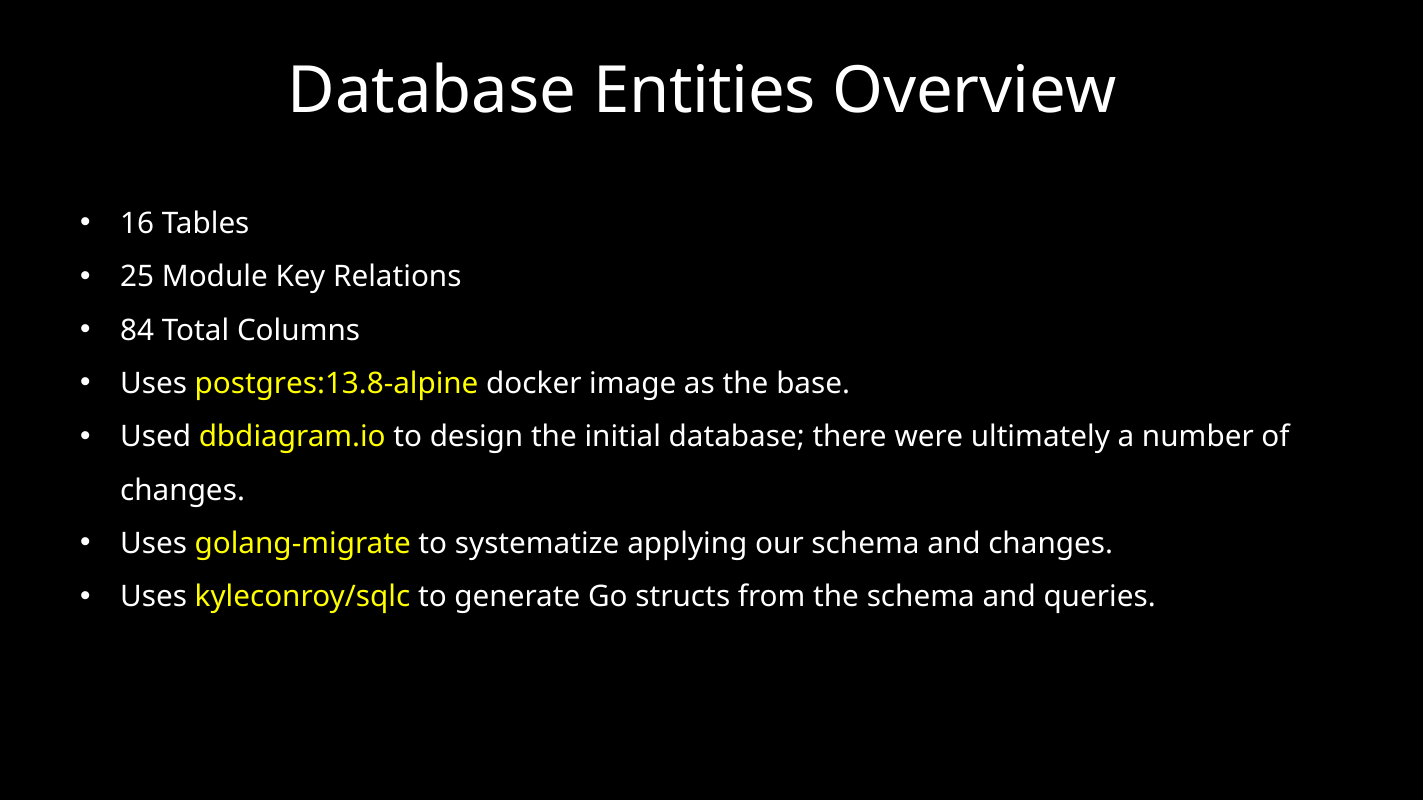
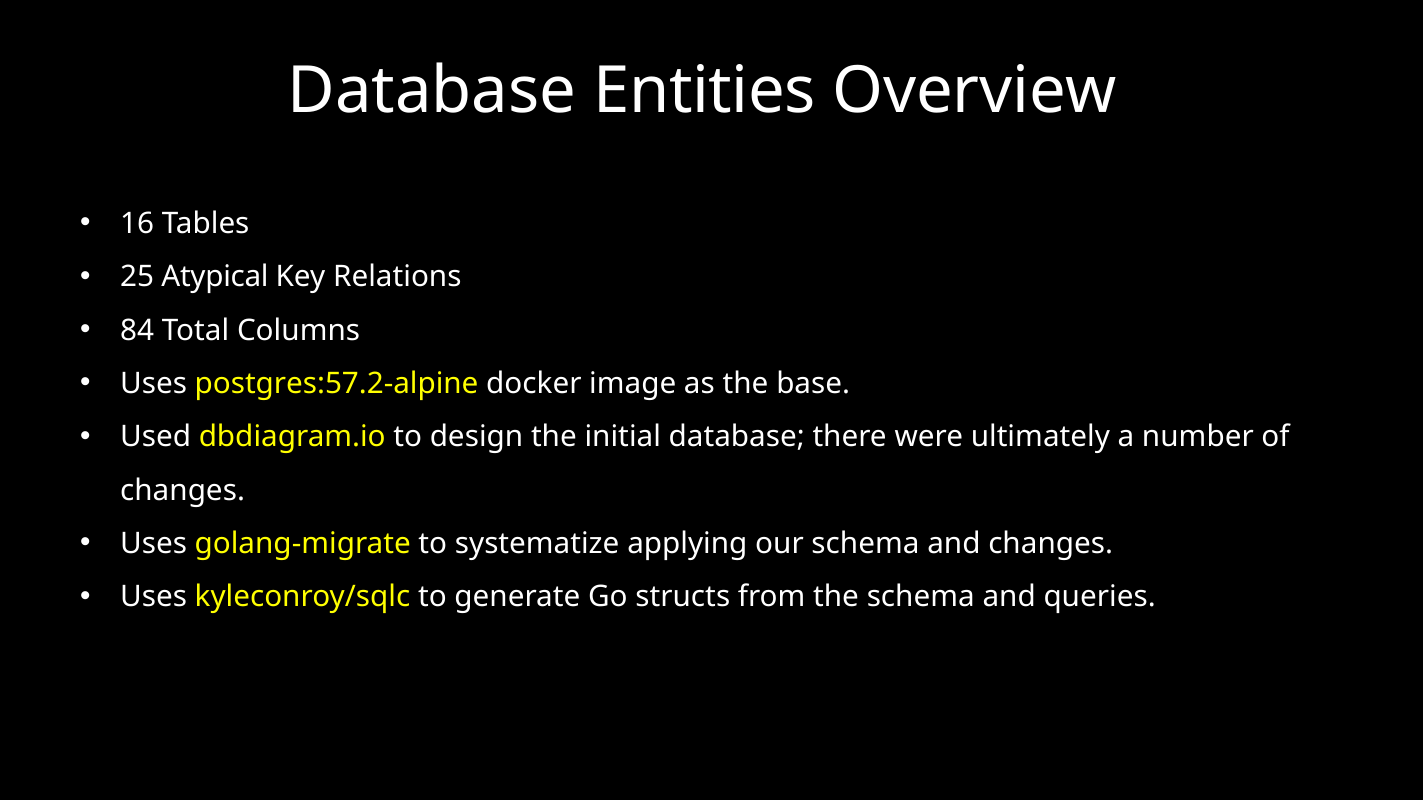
Module: Module -> Atypical (215, 277)
postgres:13.8-alpine: postgres:13.8-alpine -> postgres:57.2-alpine (337, 384)
